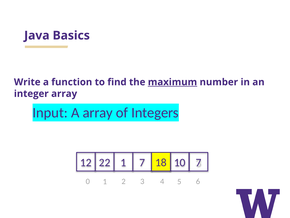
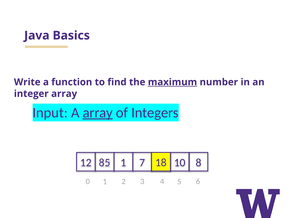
array underline: none -> present (98, 112)
22: 22 -> 85 (105, 162)
10 7: 7 -> 8 (198, 162)
